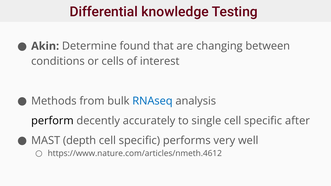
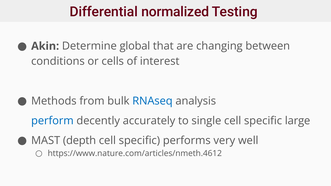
knowledge: knowledge -> normalized (175, 12)
found: found -> global (135, 46)
perform colour: black -> blue (52, 121)
after: after -> large (298, 121)
